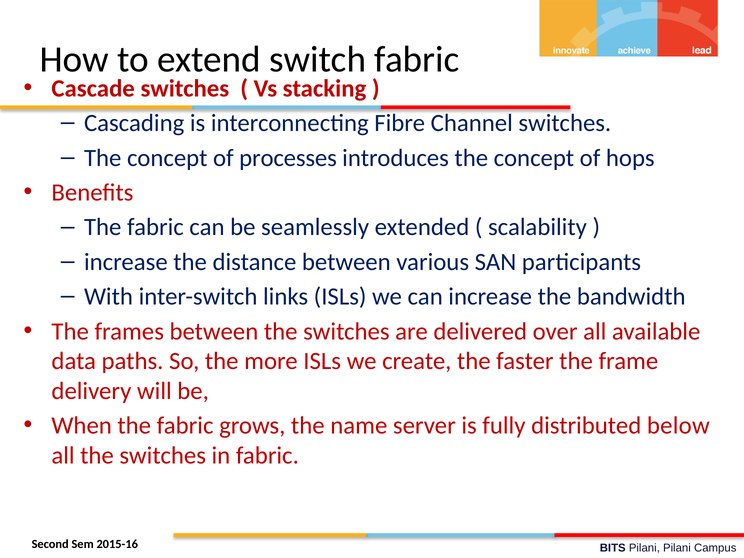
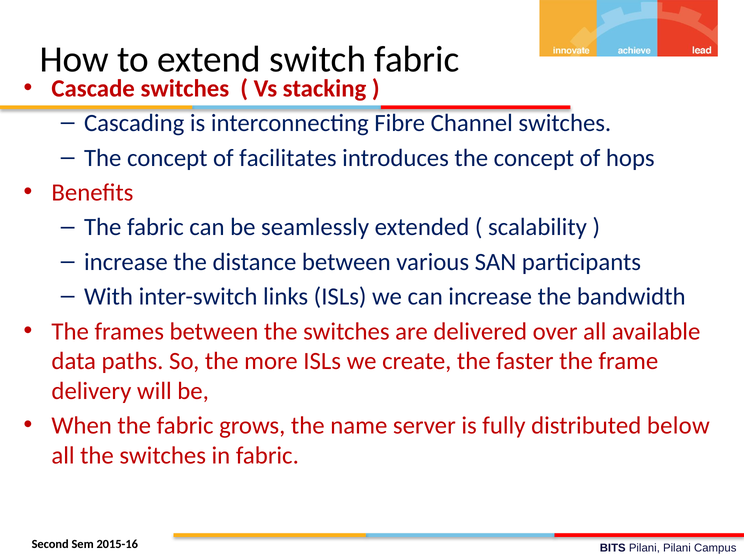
processes: processes -> facilitates (288, 158)
